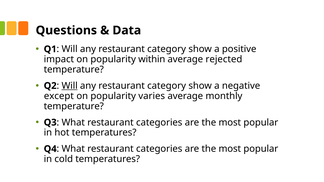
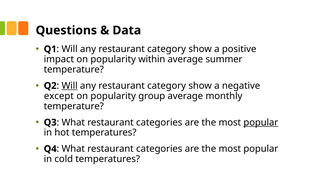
rejected: rejected -> summer (224, 59)
varies: varies -> group (152, 96)
popular underline: none -> present (261, 123)
